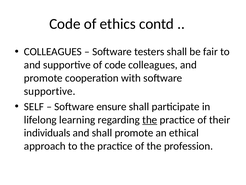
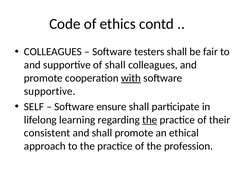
of code: code -> shall (115, 65)
with underline: none -> present (131, 78)
individuals: individuals -> consistent (47, 133)
